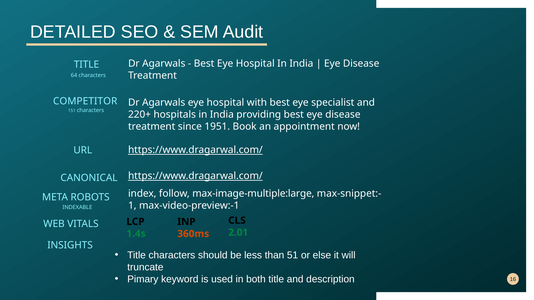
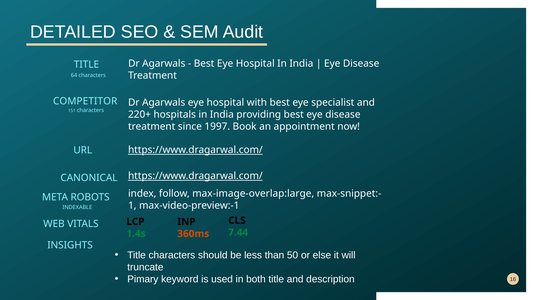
1951: 1951 -> 1997 (217, 127)
max-image-multiple:large: max-image-multiple:large -> max-image-overlap:large (253, 194)
2.01: 2.01 -> 7.44 (238, 233)
51: 51 -> 50 (293, 255)
